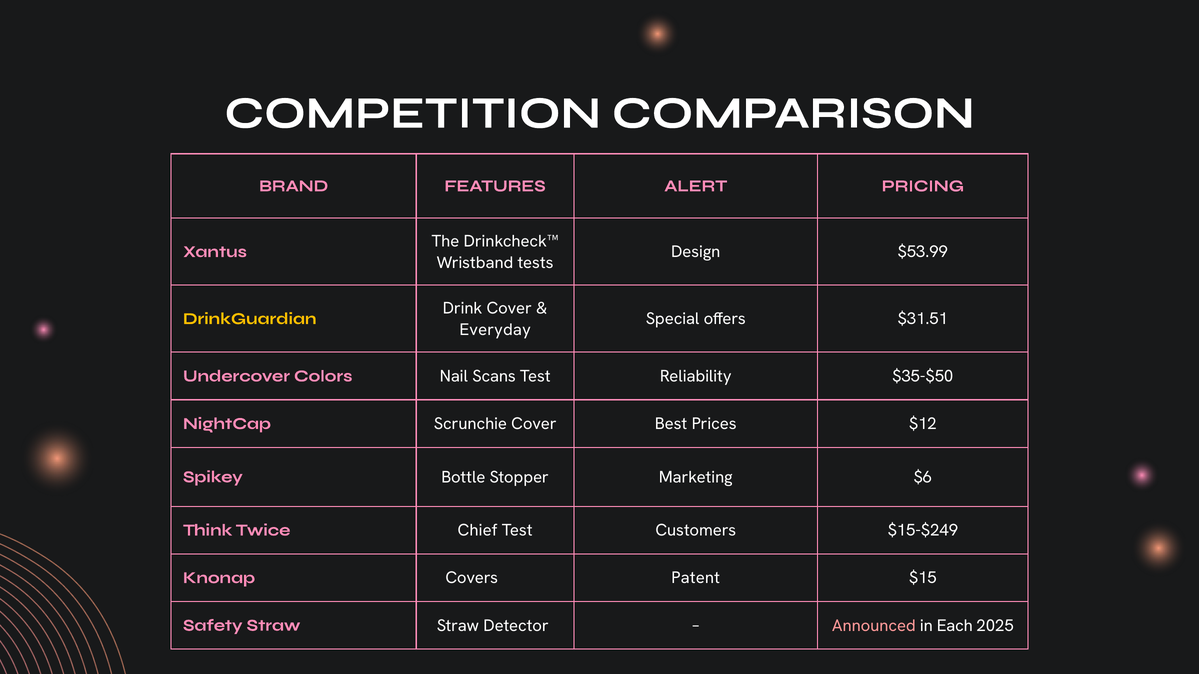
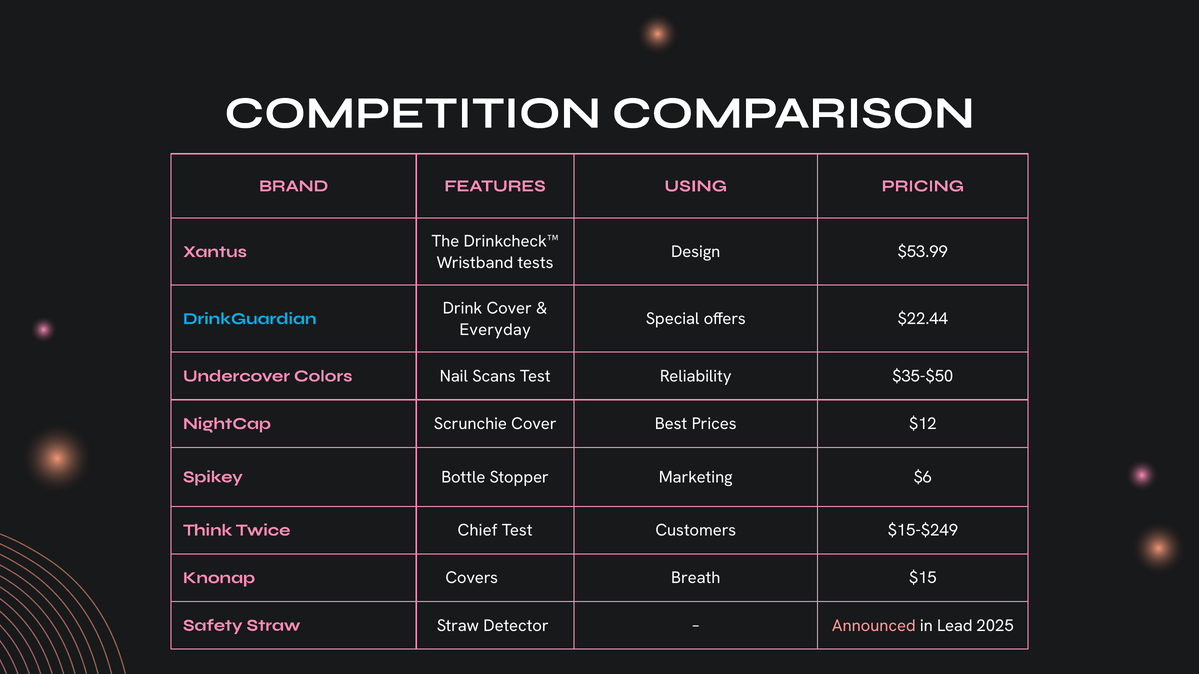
ALERT: ALERT -> USING (696, 186)
DrinkGuardian colour: yellow -> light blue (250, 319)
$31.51: $31.51 -> $22.44 (923, 319)
Patent: Patent -> Breath (696, 578)
Each: Each -> Lead (955, 626)
